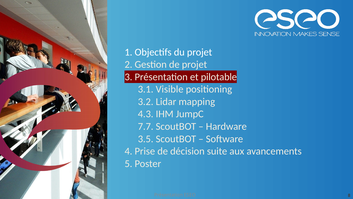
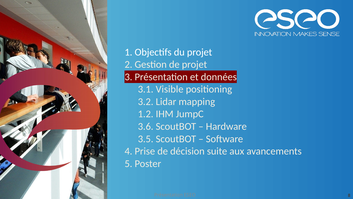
pilotable: pilotable -> données (219, 77)
4.3: 4.3 -> 1.2 (146, 114)
7.7: 7.7 -> 3.6 (146, 126)
